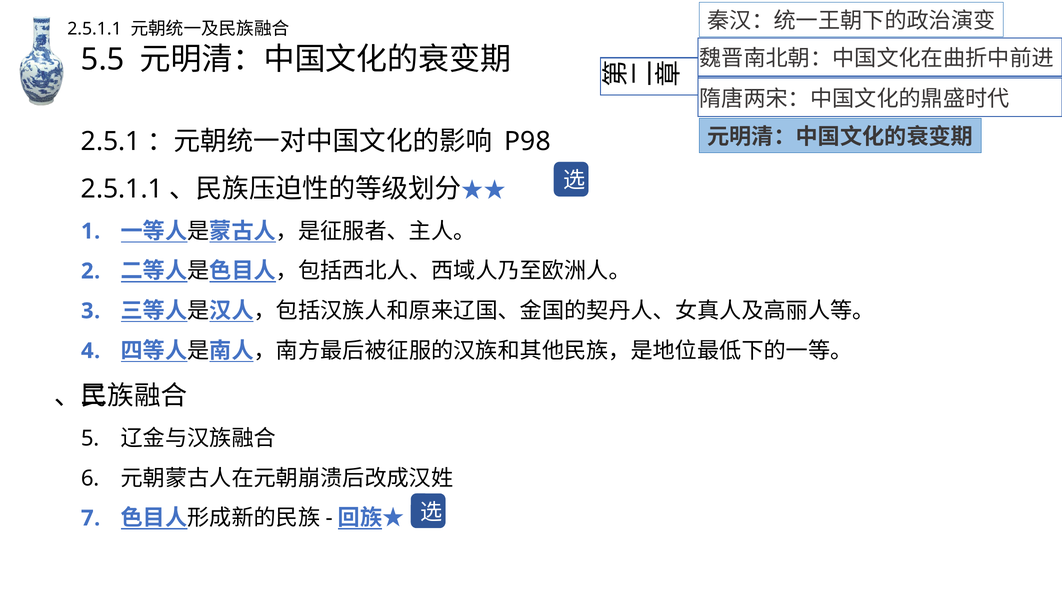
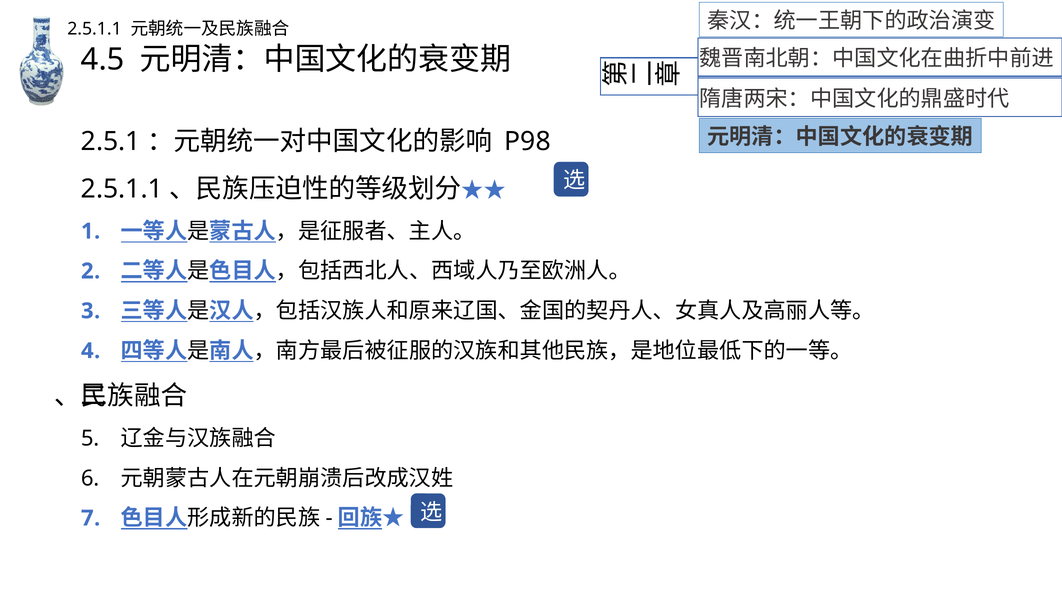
5.5: 5.5 -> 4.5 (103, 60)
